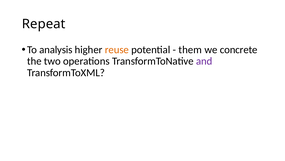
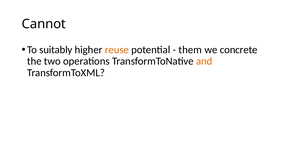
Repeat: Repeat -> Cannot (44, 24)
analysis: analysis -> suitably (56, 49)
and colour: purple -> orange (204, 61)
